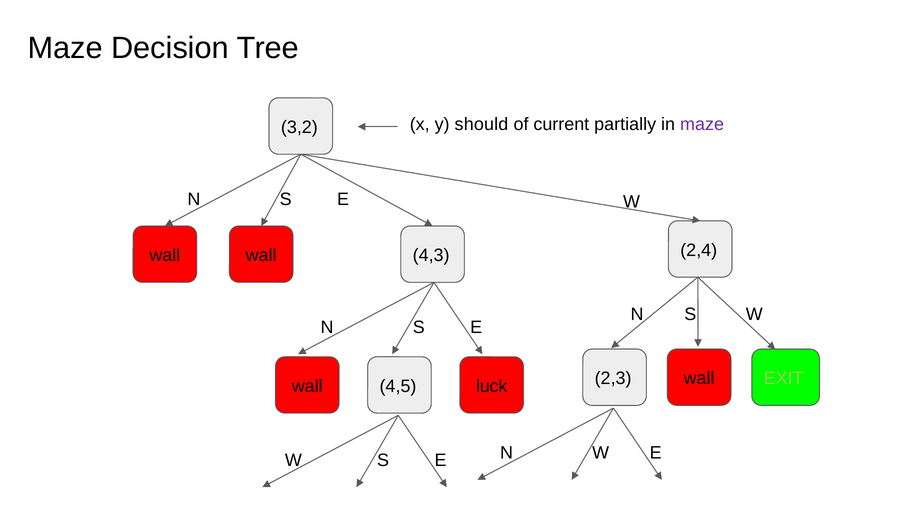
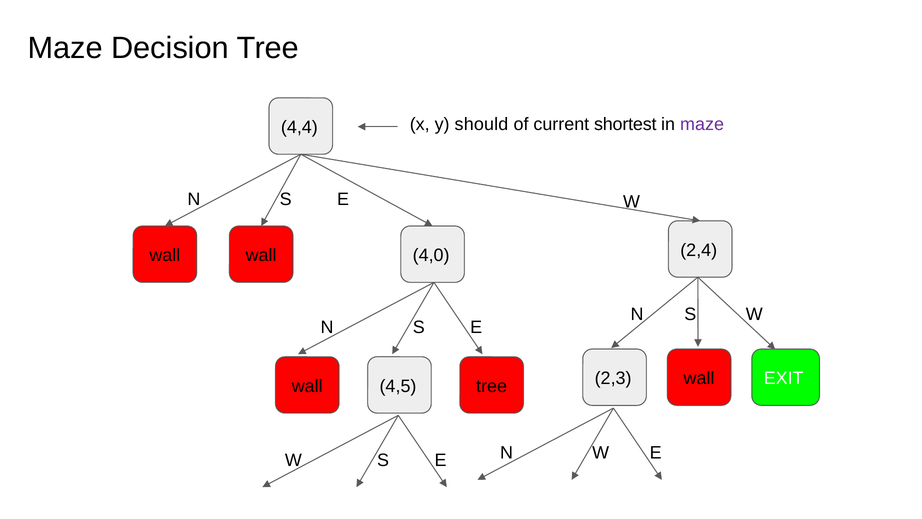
partially: partially -> shortest (625, 124)
3,2: 3,2 -> 4,4 (299, 127)
4,3: 4,3 -> 4,0 (431, 255)
4,5 luck: luck -> tree (492, 386)
EXIT colour: light green -> white (784, 378)
